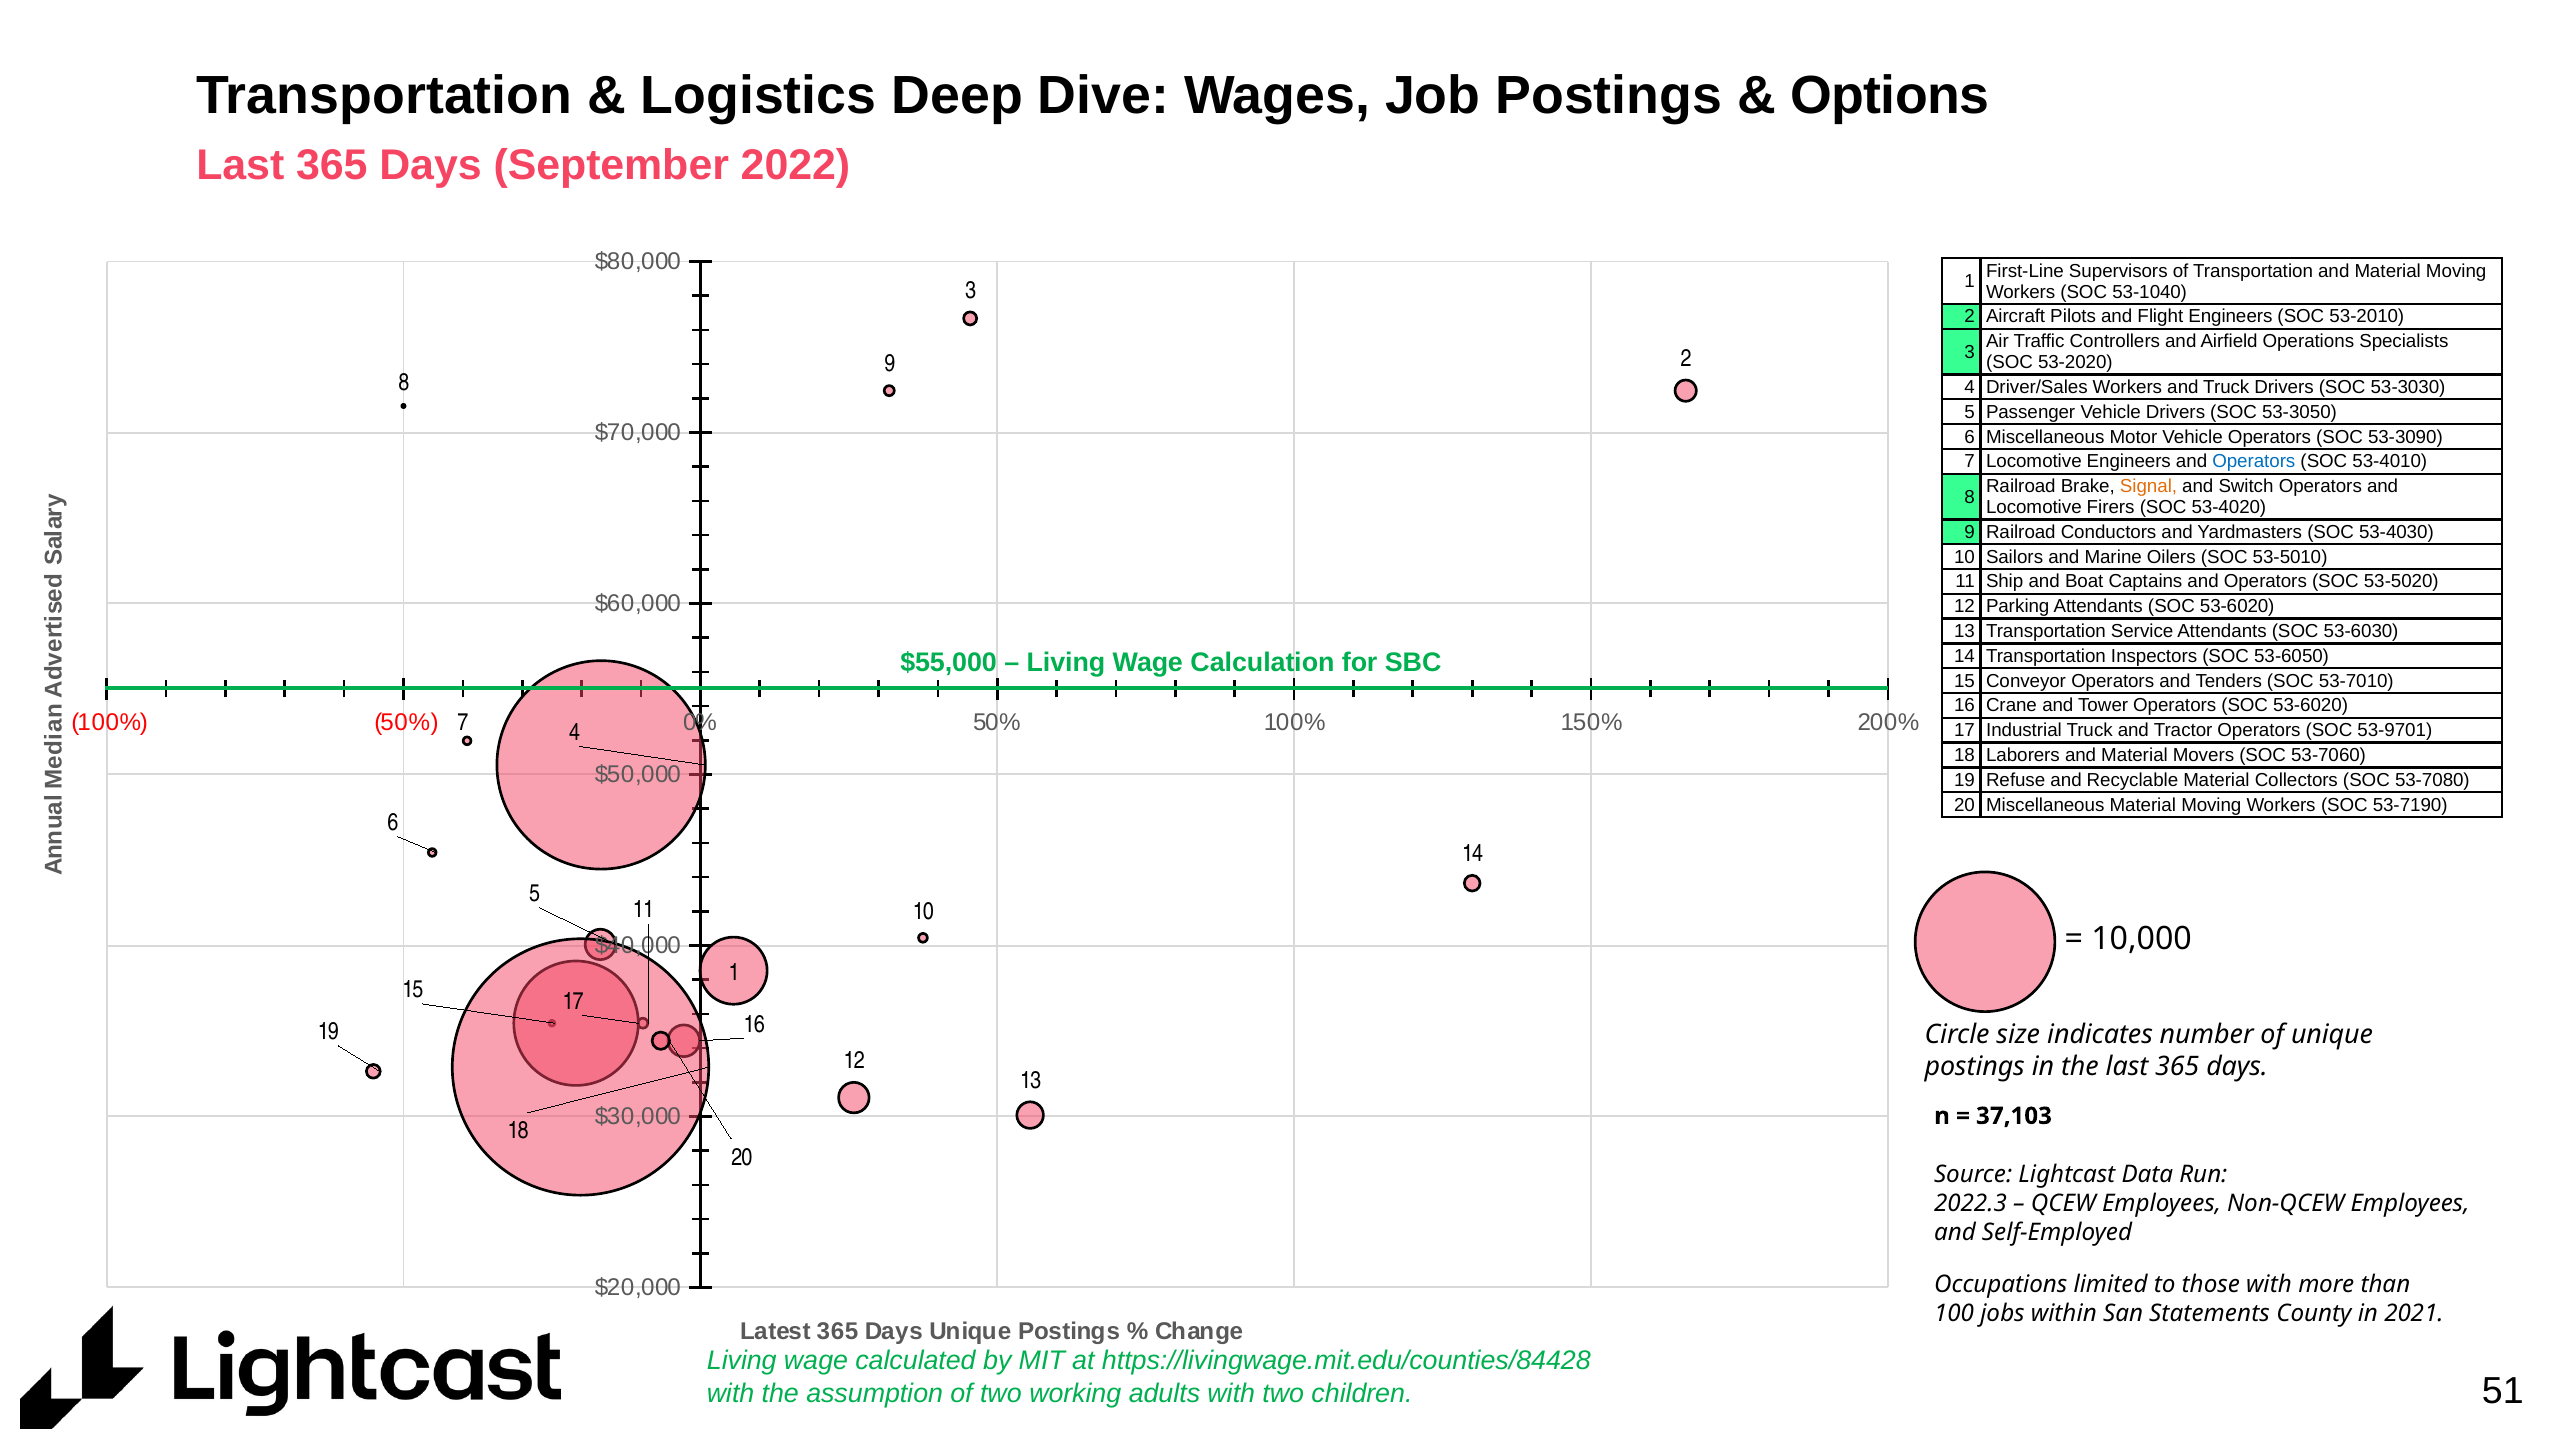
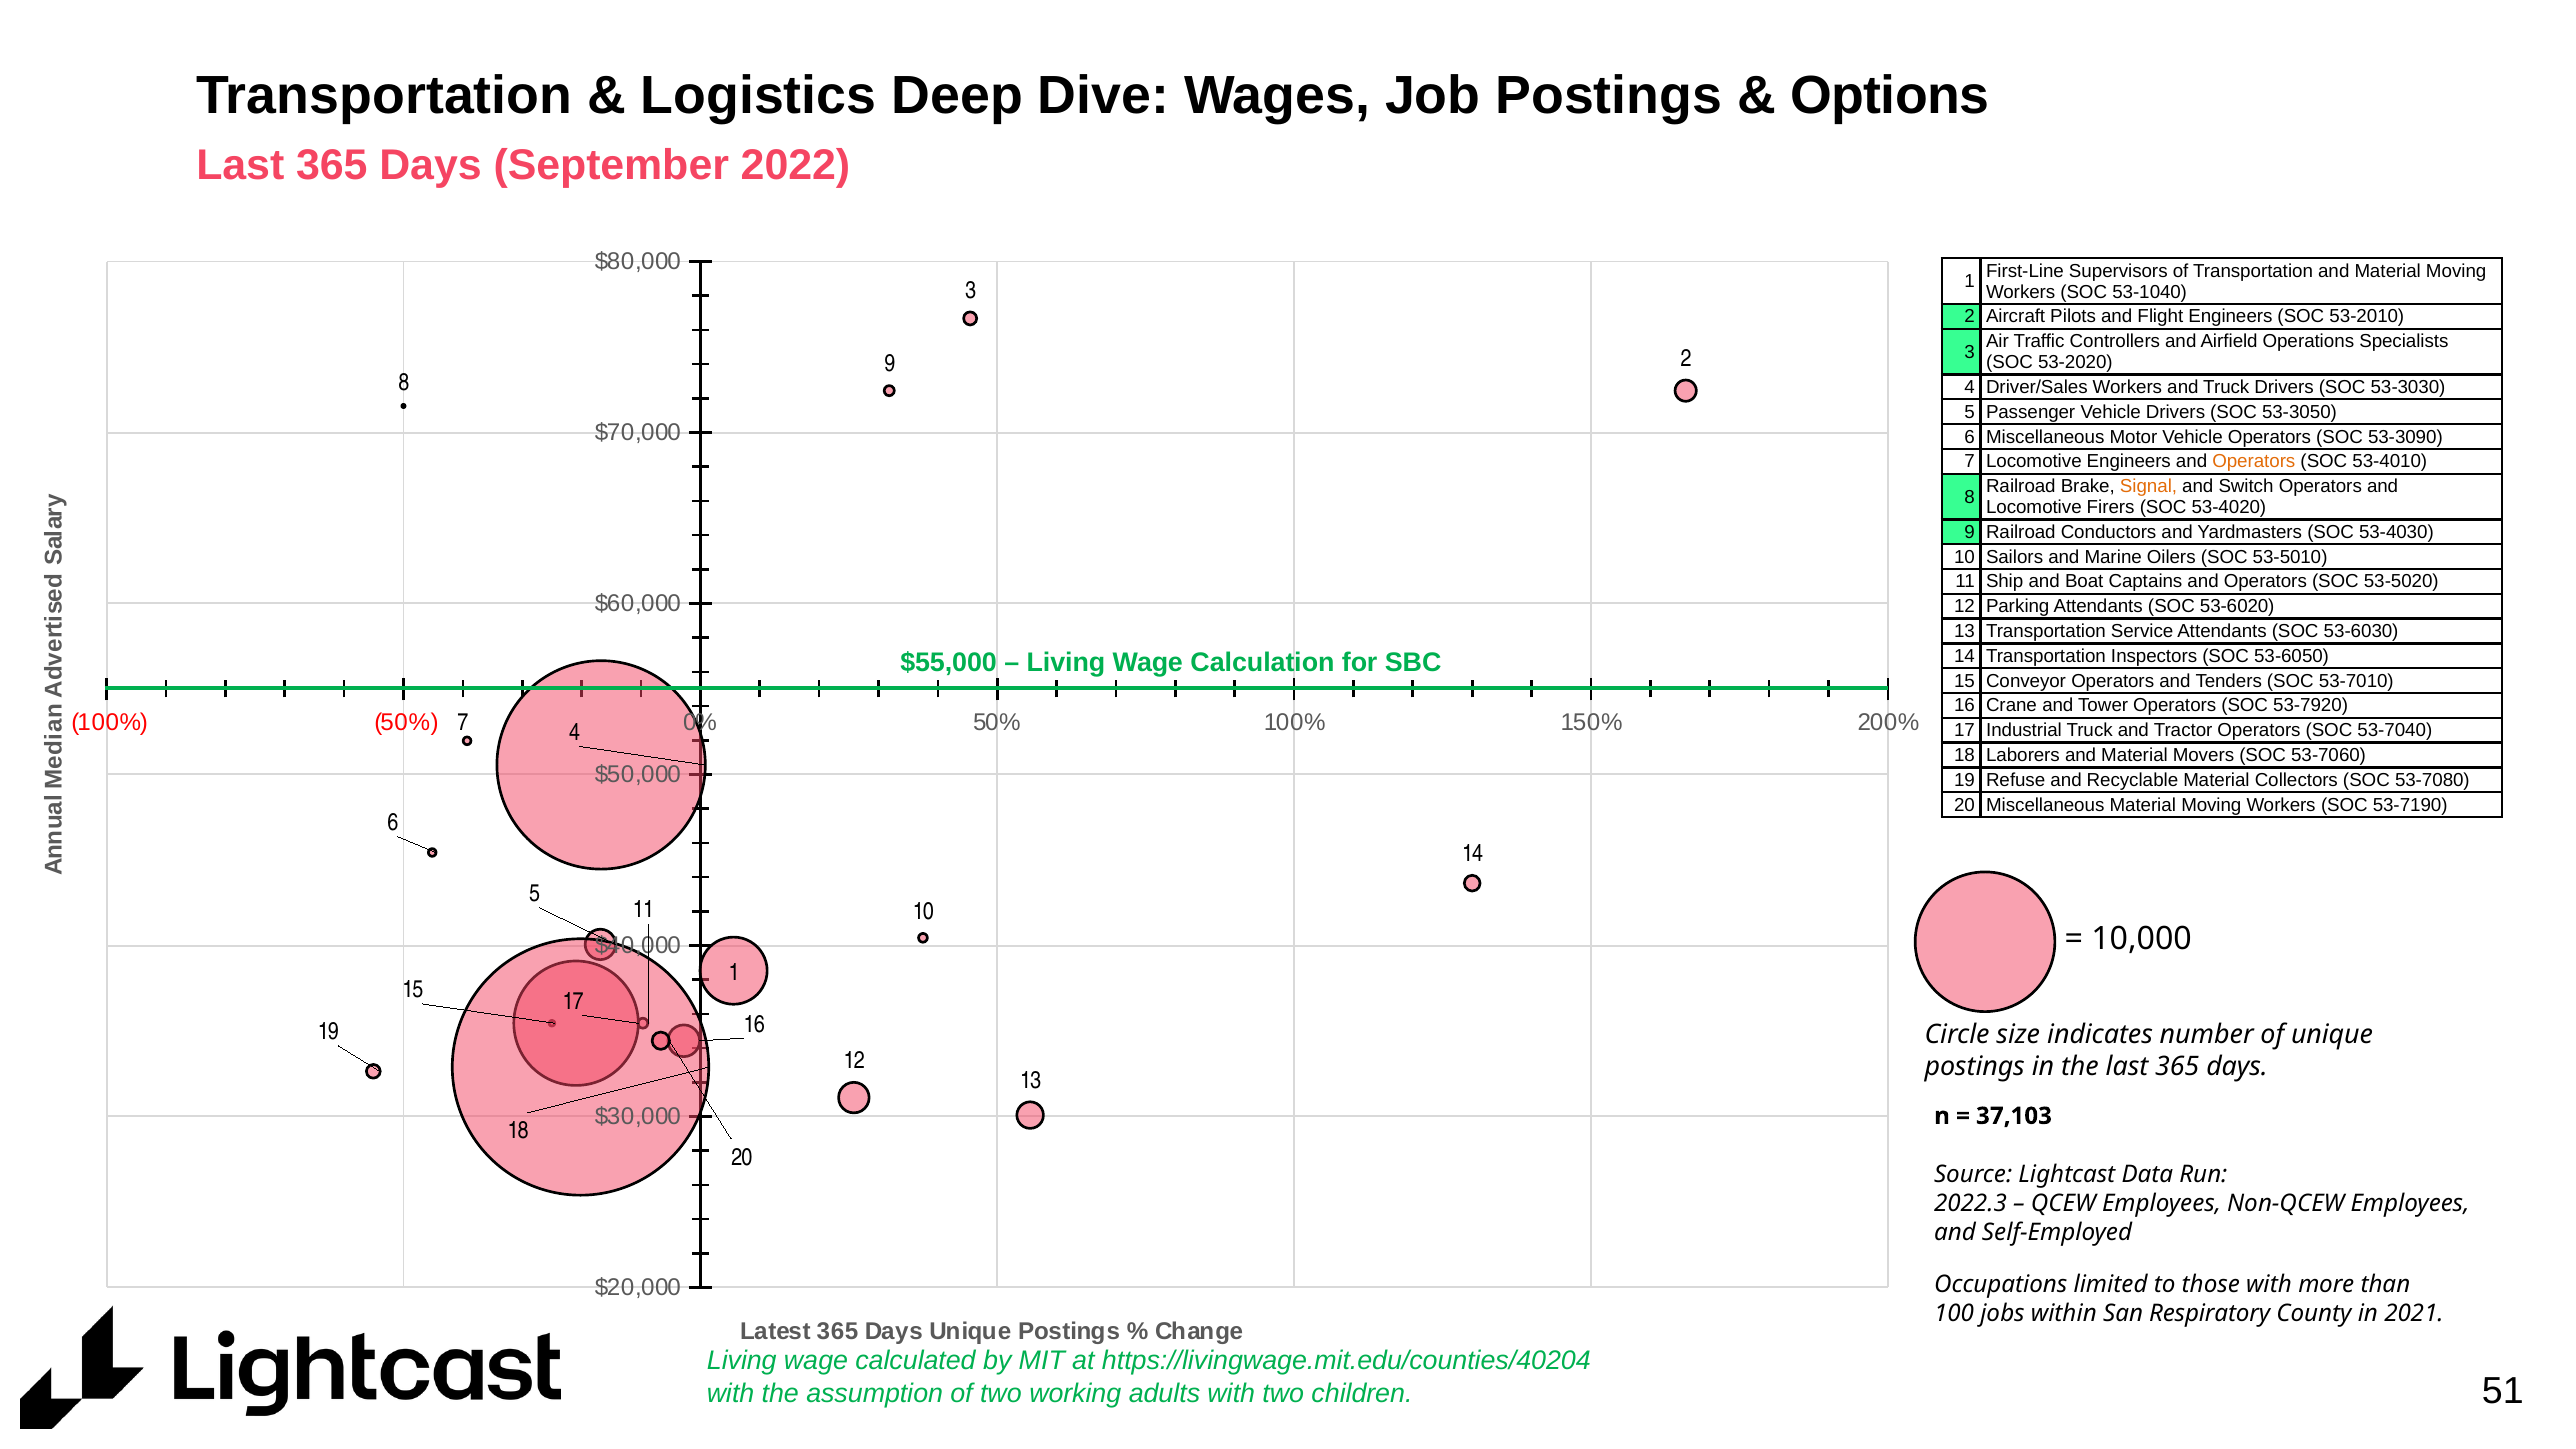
Operators colour: blue -> orange (2254, 462)
Operators SOC 53-6020: 53-6020 -> 53-7920 (2311, 706)
53-9701: 53-9701 -> 53-7040 (2395, 731)
Statements: Statements -> Respiratory (2210, 1313)
https://livingwage.mit.edu/counties/84428: https://livingwage.mit.edu/counties/84428 -> https://livingwage.mit.edu/counties/40204 (1346, 1361)
